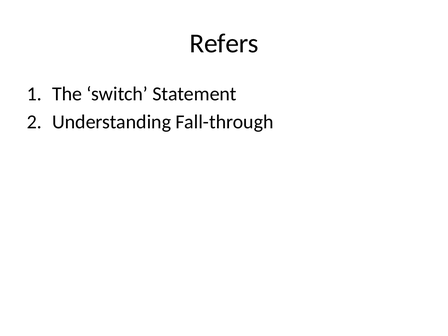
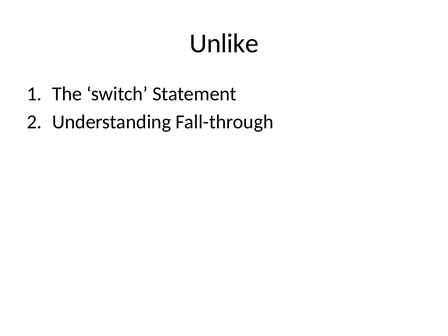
Refers: Refers -> Unlike (224, 43)
